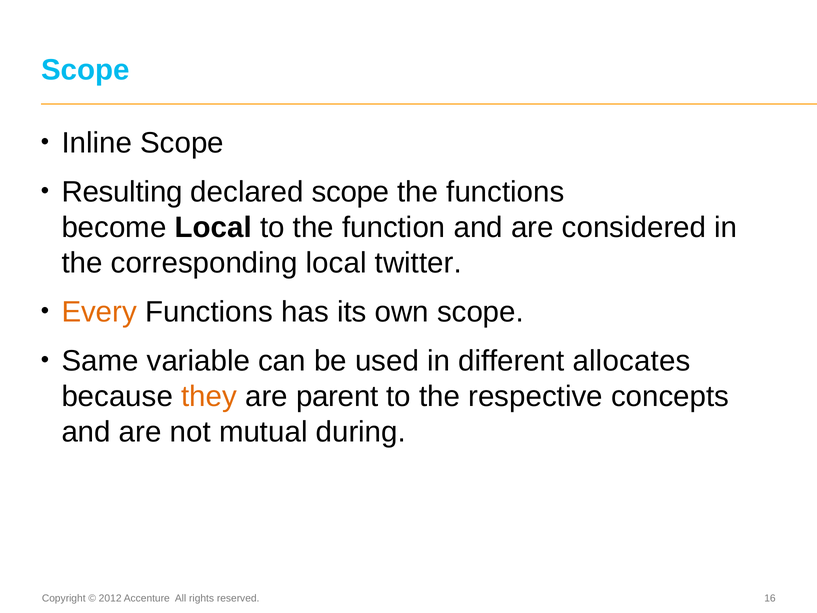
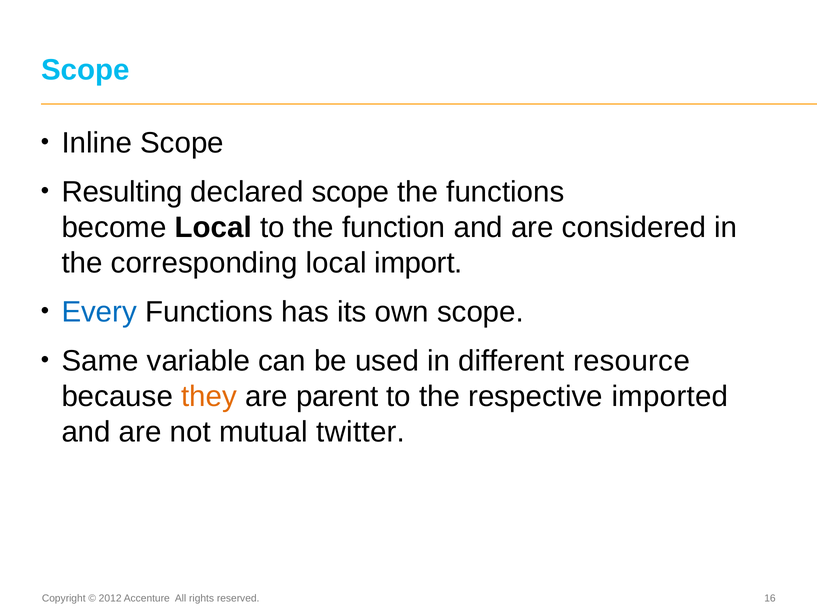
twitter: twitter -> import (418, 263)
Every colour: orange -> blue (99, 312)
allocates: allocates -> resource (632, 361)
concepts: concepts -> imported (670, 396)
during: during -> twitter (361, 432)
